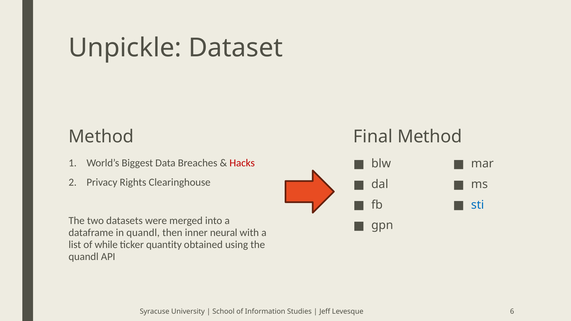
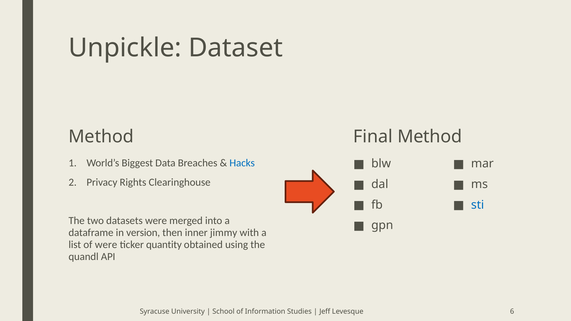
Hacks colour: red -> blue (242, 163)
in quandl: quandl -> version (143, 233)
neural: neural -> jimmy (224, 233)
of while: while -> were (106, 245)
